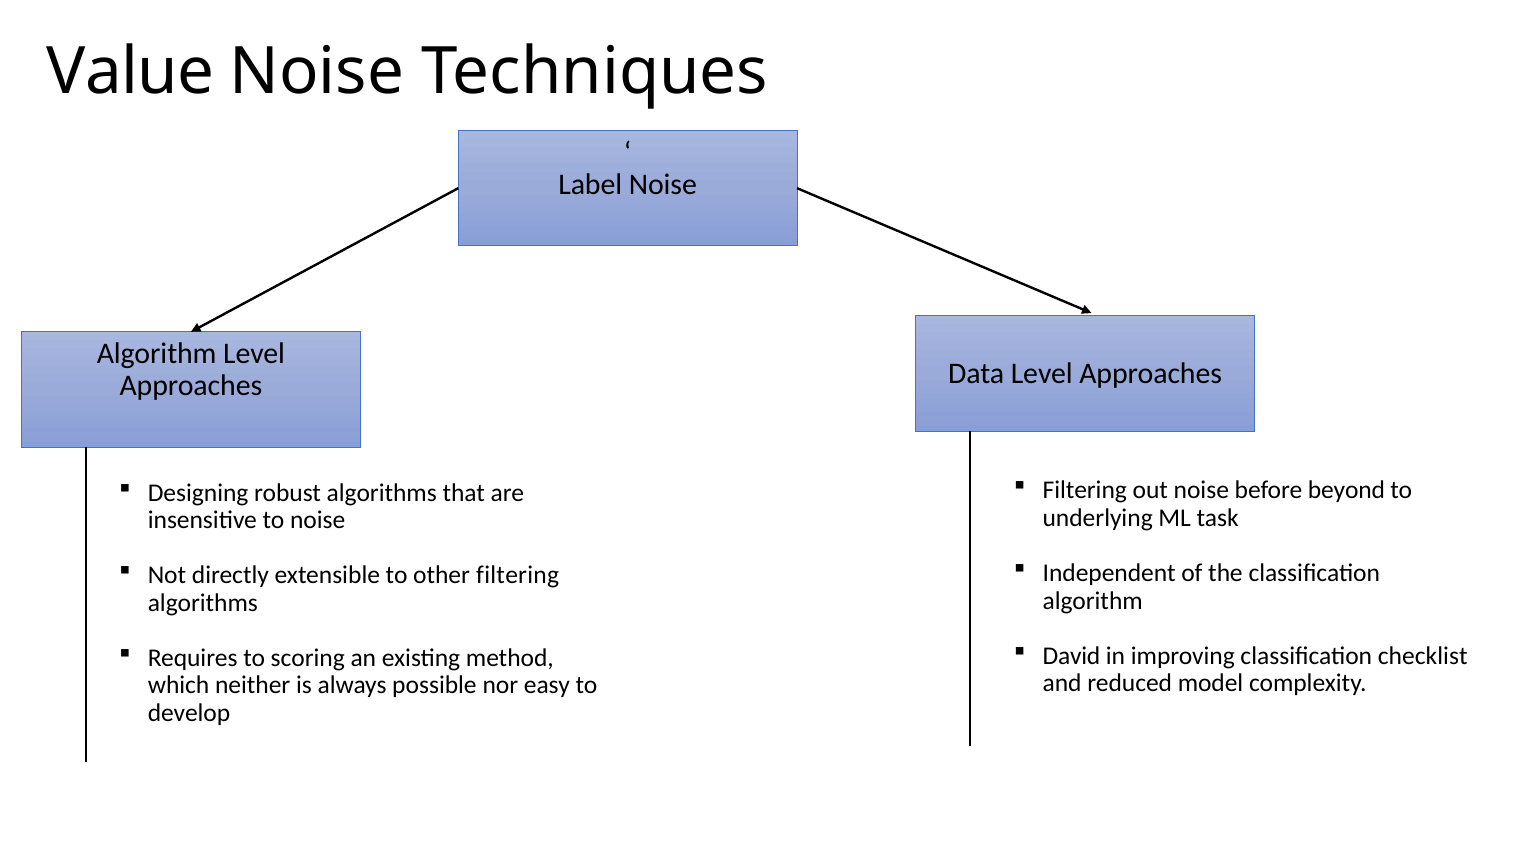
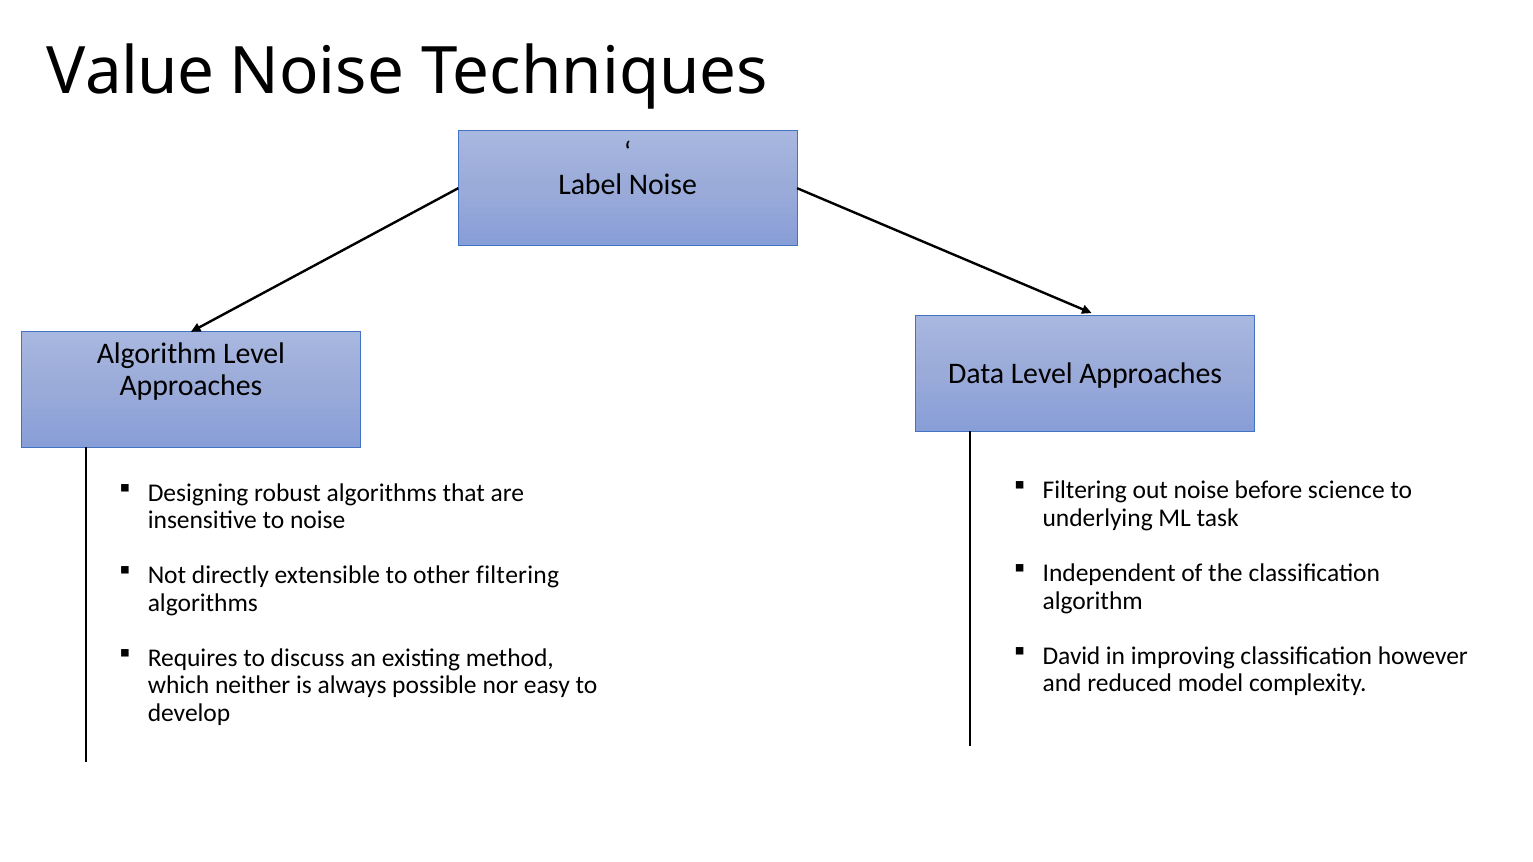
beyond: beyond -> science (1346, 491)
checklist: checklist -> however (1423, 656)
scoring: scoring -> discuss (308, 658)
